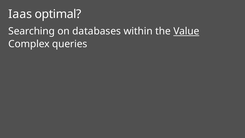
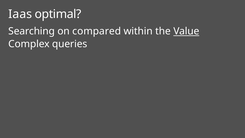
databases: databases -> compared (97, 31)
